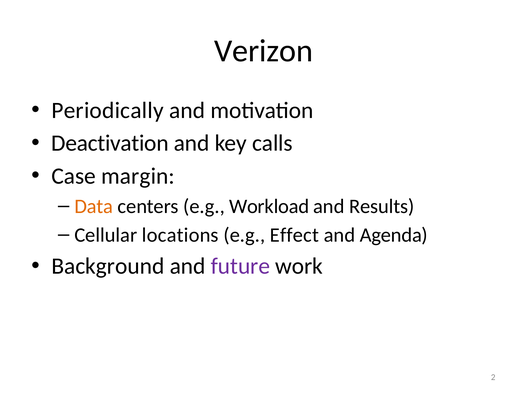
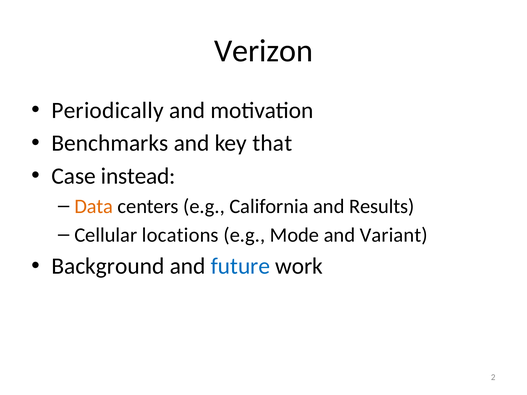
Deactivation: Deactivation -> Benchmarks (110, 143)
calls: calls -> that (272, 143)
margin: margin -> instead (138, 176)
Workload: Workload -> California (269, 206)
Effect: Effect -> Mode (294, 235)
Agenda: Agenda -> Variant (394, 235)
future colour: purple -> blue (240, 266)
